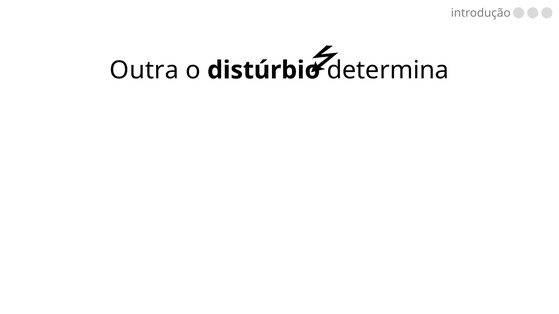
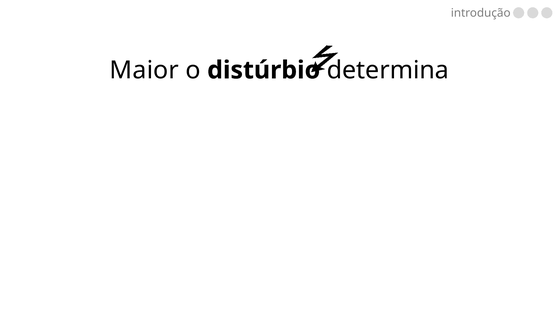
Outra: Outra -> Maior (144, 70)
